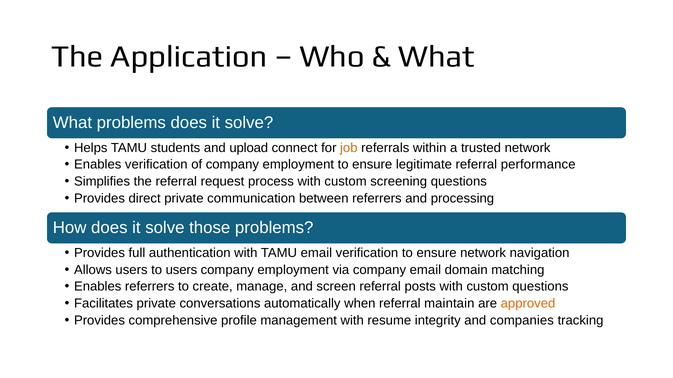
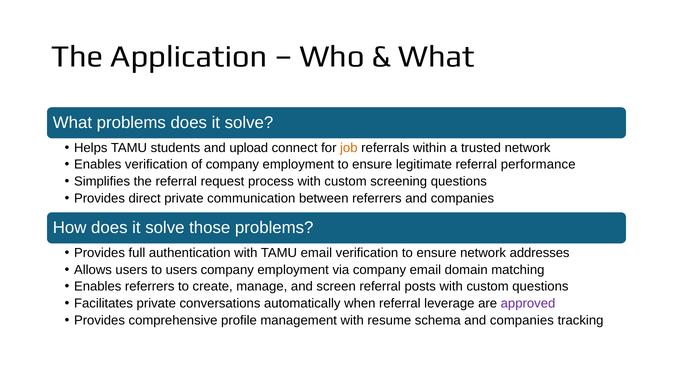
referrers and processing: processing -> companies (462, 199)
navigation: navigation -> addresses (540, 253)
maintain: maintain -> leverage (449, 304)
approved colour: orange -> purple (528, 304)
integrity: integrity -> schema (438, 321)
